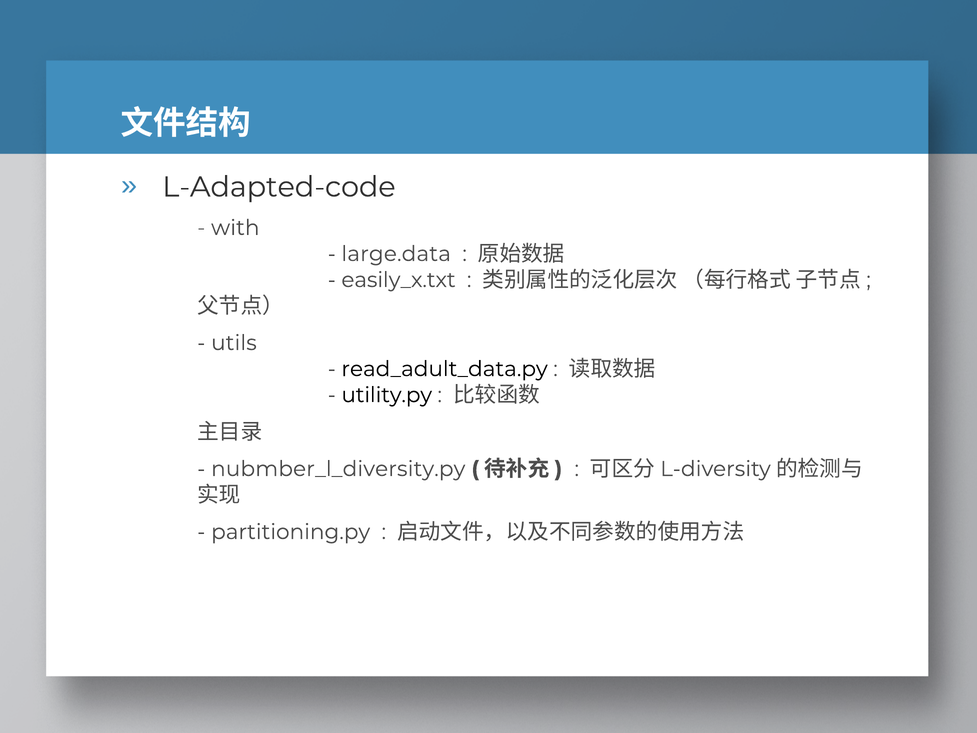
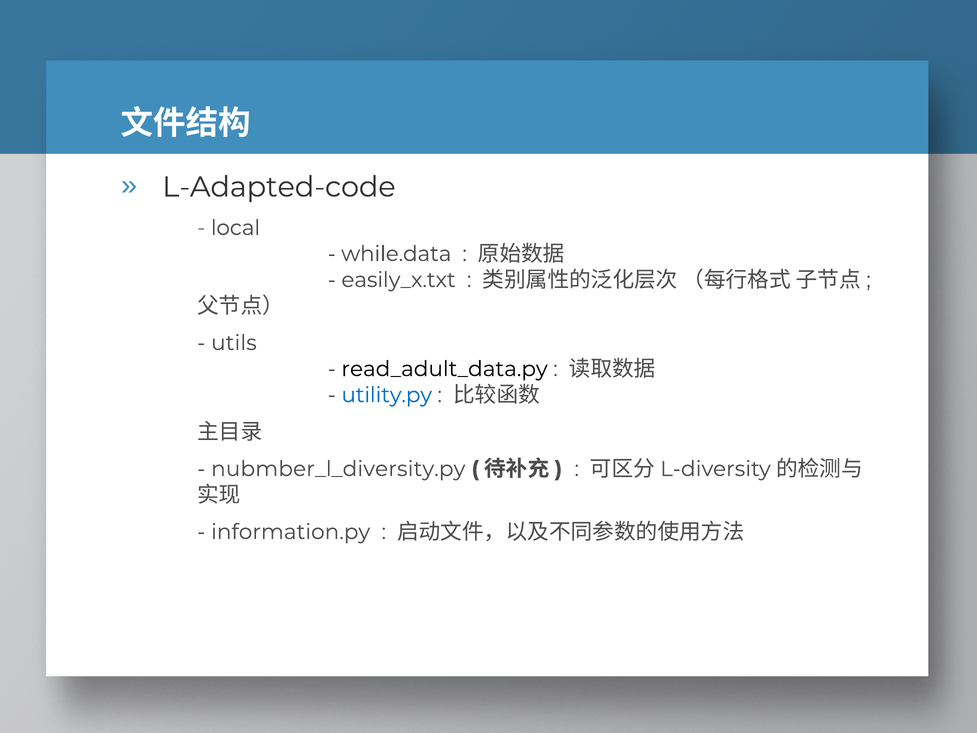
with: with -> local (235, 228)
large.data: large.data -> while.data (396, 254)
utility.py colour: black -> blue (387, 395)
partitioning.py: partitioning.py -> information.py (291, 532)
